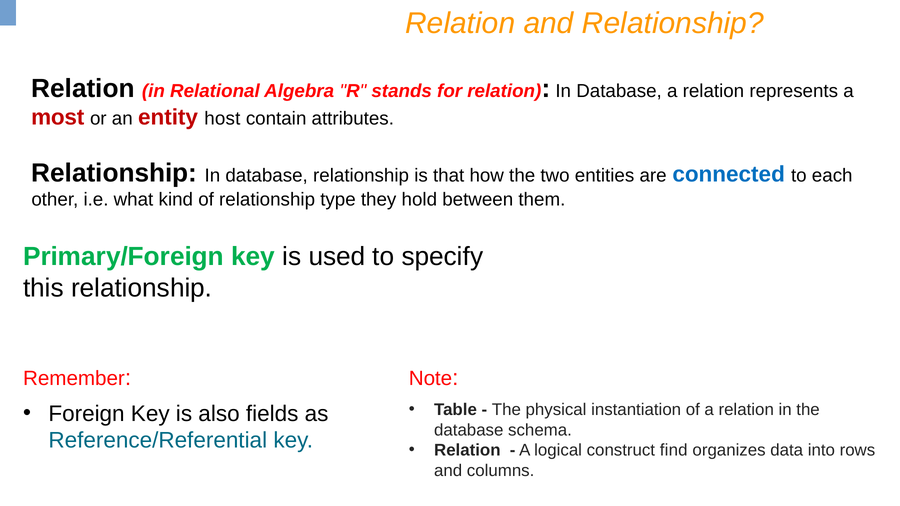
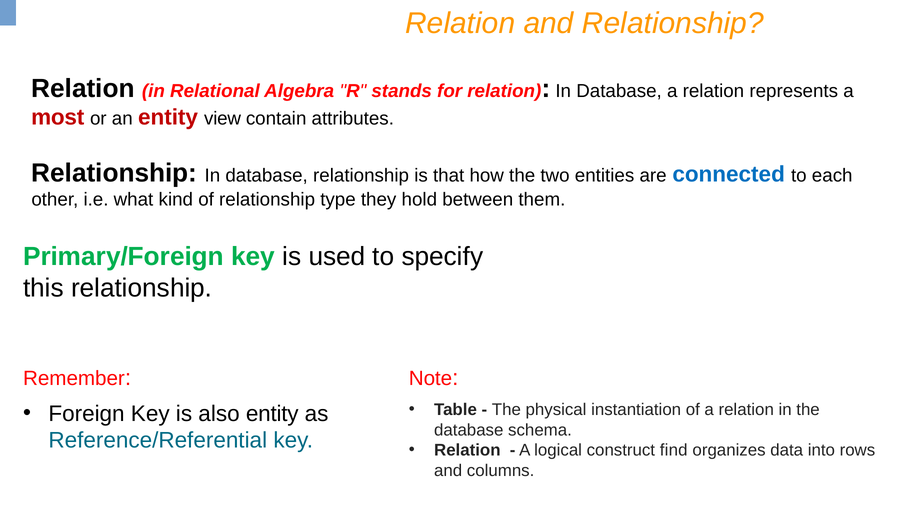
host: host -> view (223, 119)
also fields: fields -> entity (272, 414)
